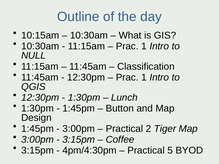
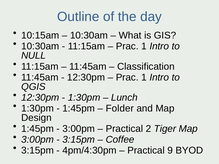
Button: Button -> Folder (120, 109)
5: 5 -> 9 (170, 151)
